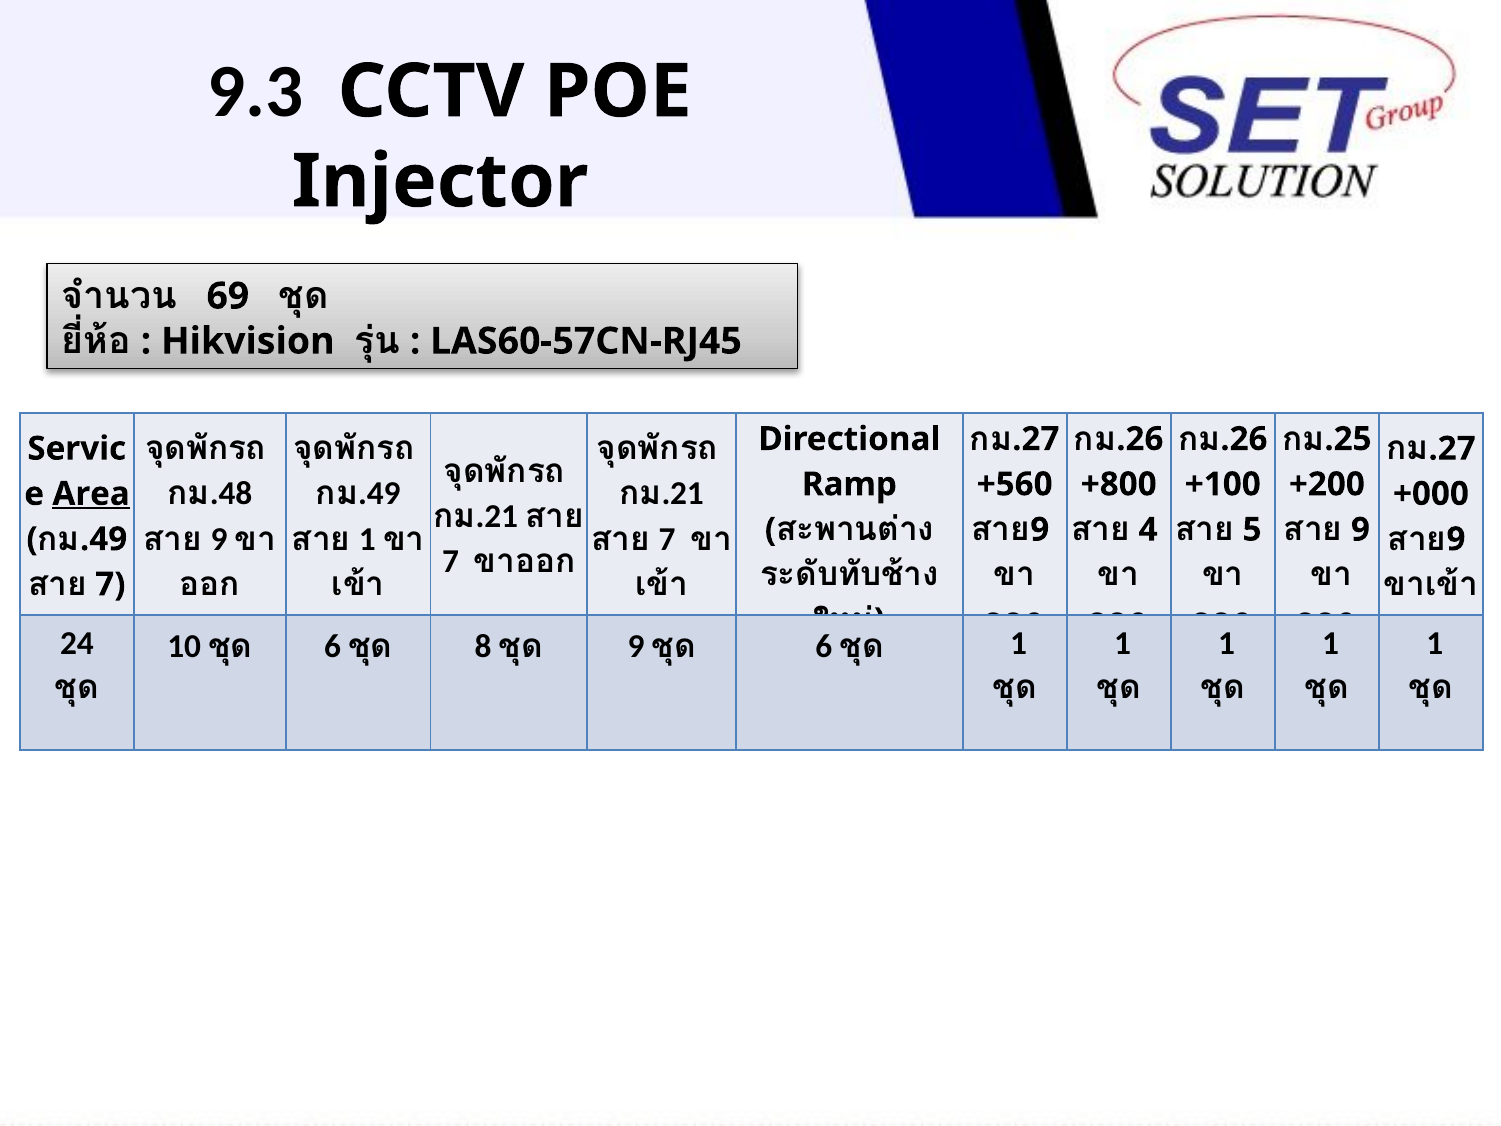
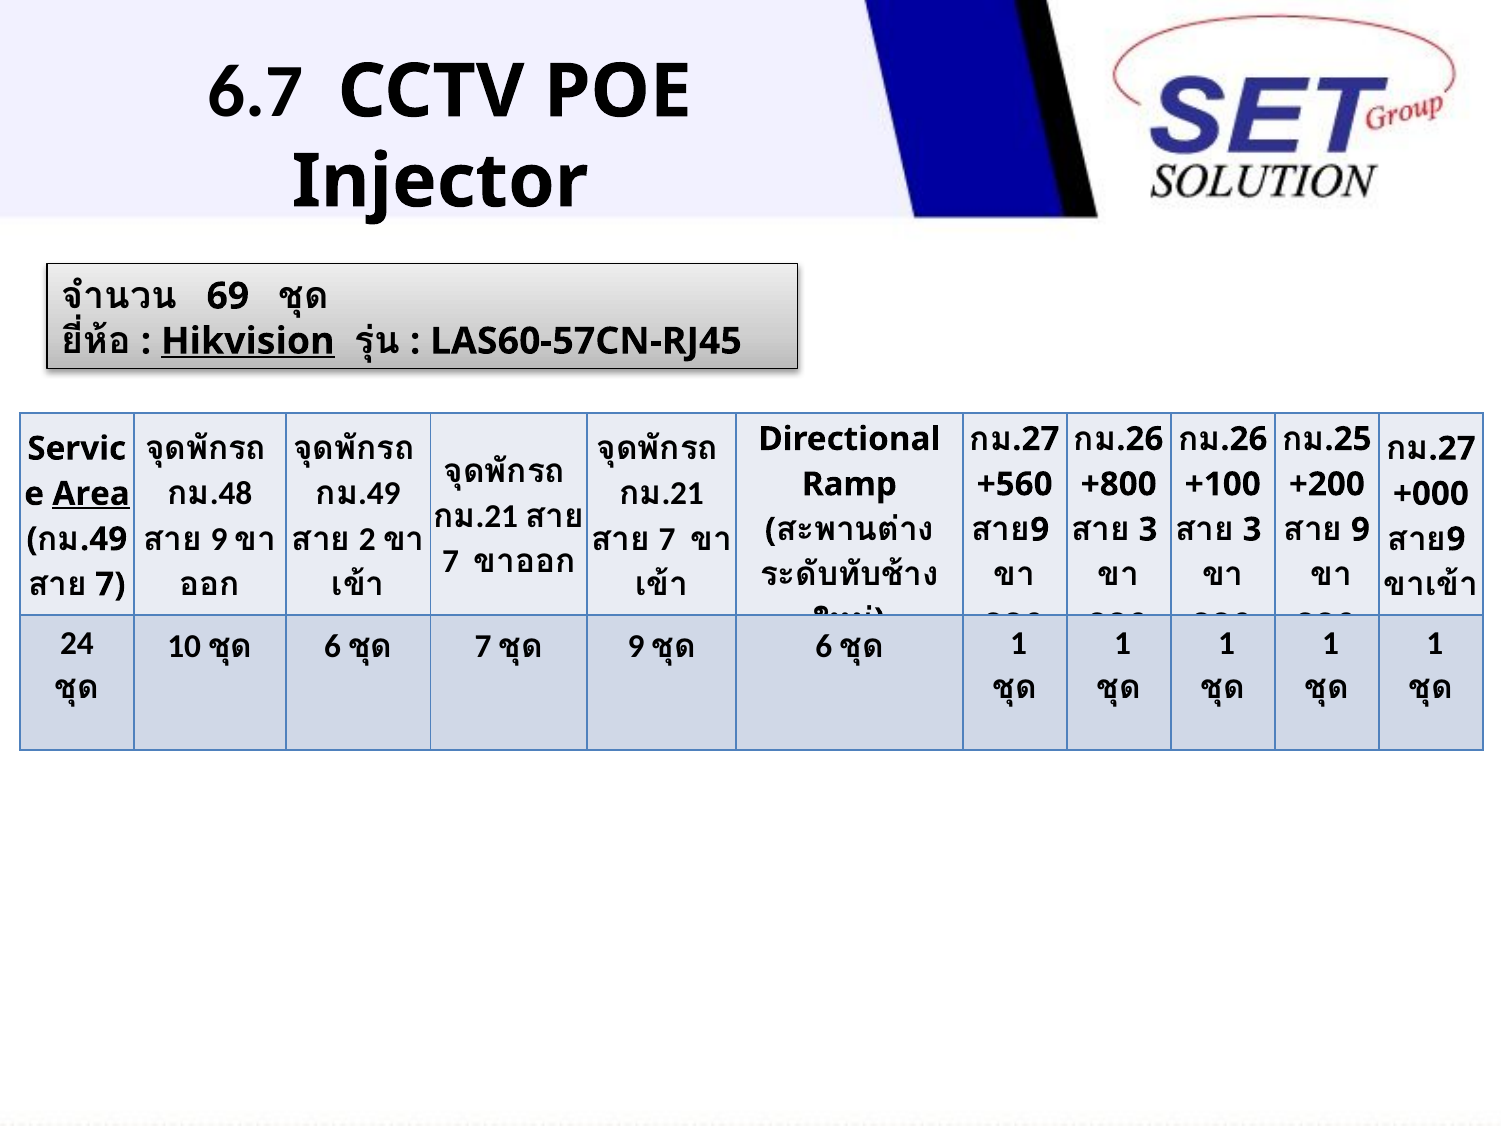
9.3: 9.3 -> 6.7 (256, 92)
Hikvision underline: none -> present (248, 341)
4: 4 -> 3 (1148, 529)
5: 5 -> 3 (1252, 529)
1: 1 -> 2 (367, 539)
8: 8 -> 7 (483, 647)
